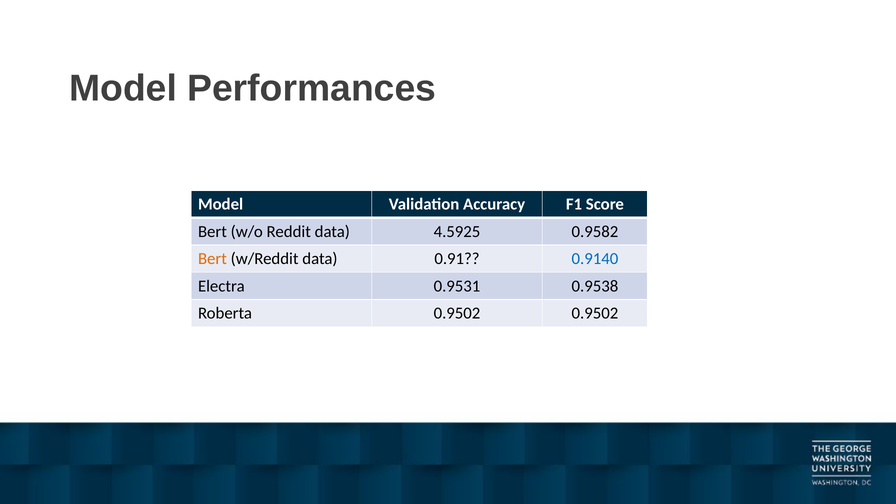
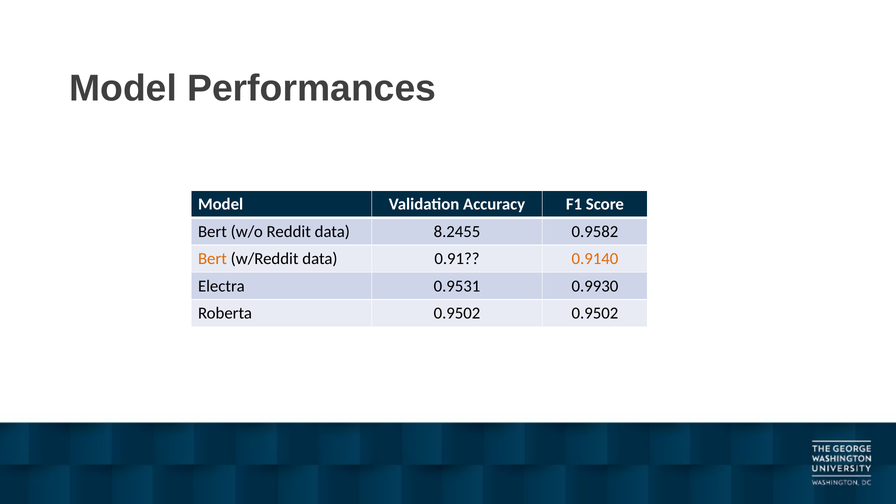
4.5925: 4.5925 -> 8.2455 (457, 232)
0.9140 colour: blue -> orange (595, 259)
0.9538: 0.9538 -> 0.9930 (595, 286)
